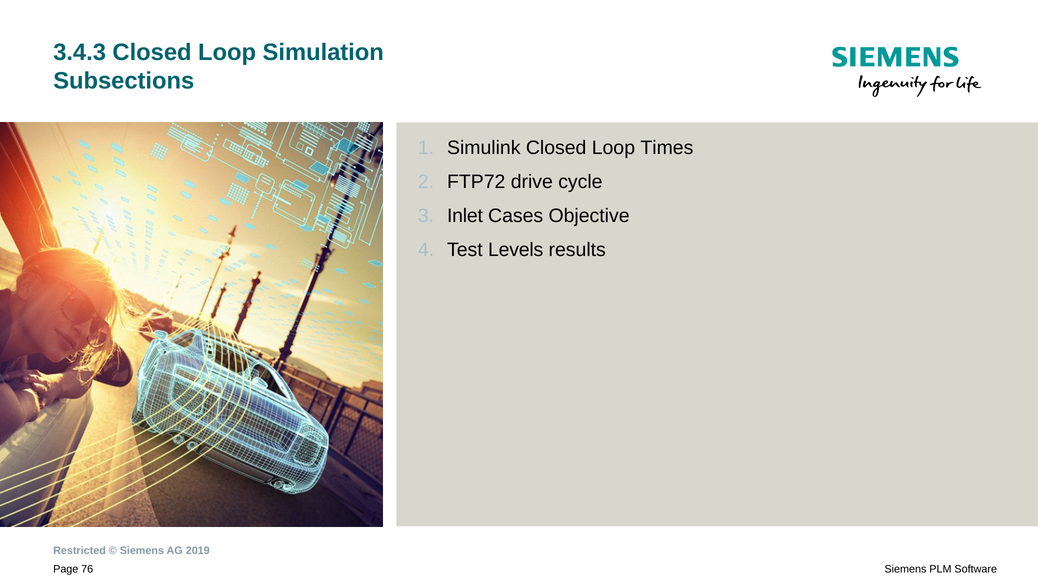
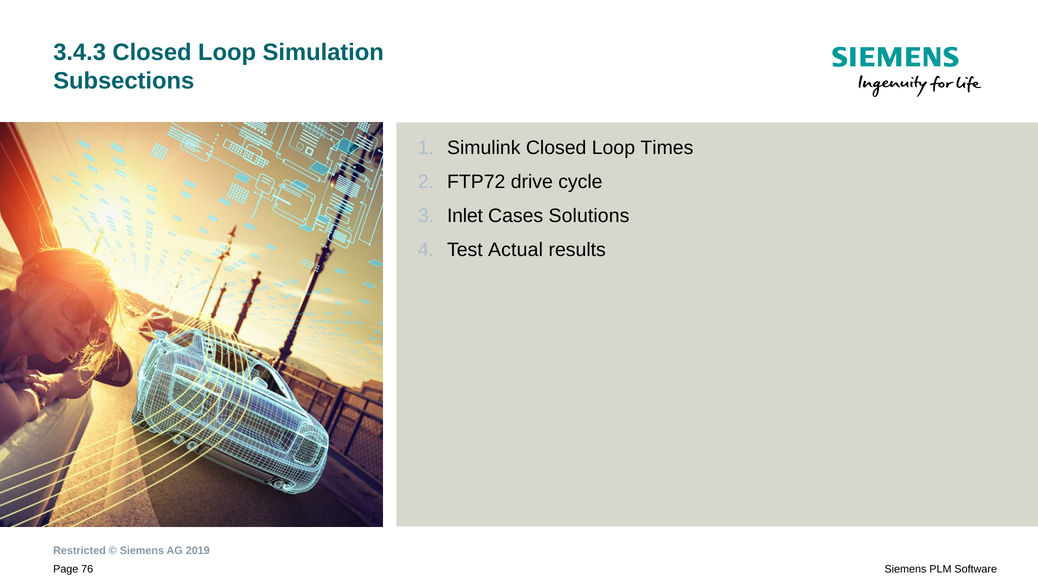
Objective: Objective -> Solutions (589, 216)
Levels: Levels -> Actual (516, 250)
